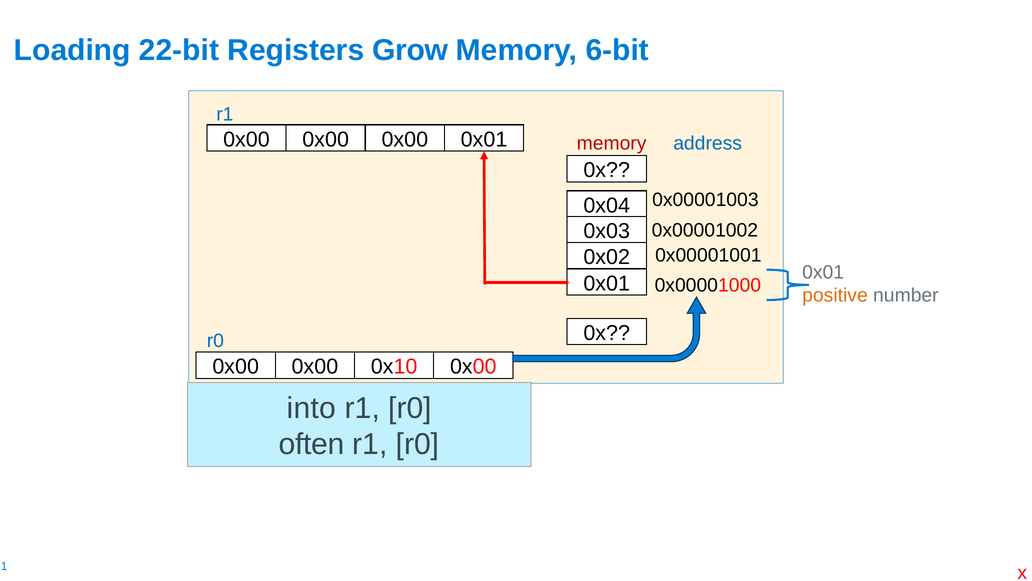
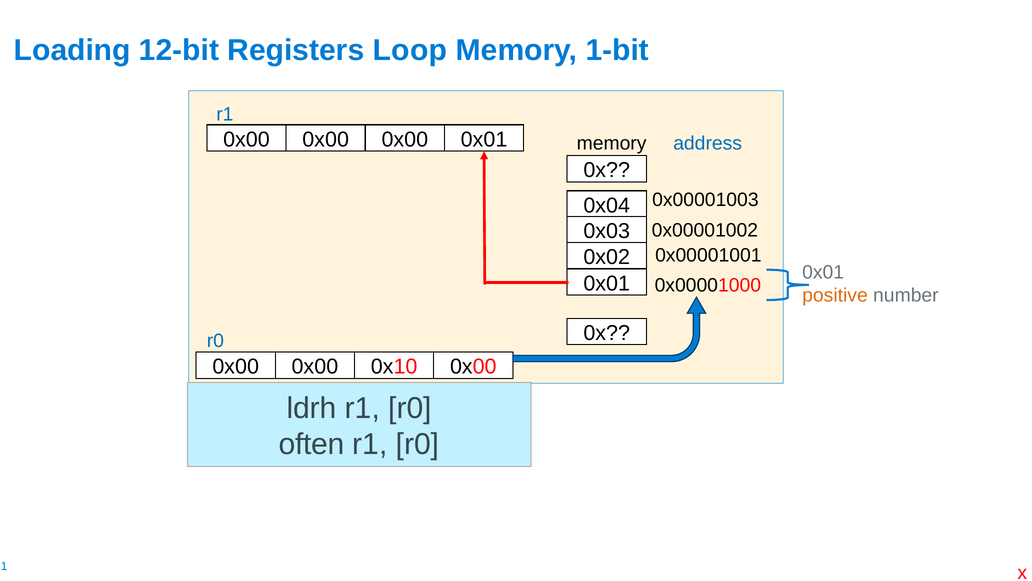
22-bit: 22-bit -> 12-bit (179, 50)
Grow: Grow -> Loop (410, 50)
6-bit: 6-bit -> 1-bit (617, 50)
memory colour: red -> black (612, 143)
into: into -> ldrh (312, 408)
